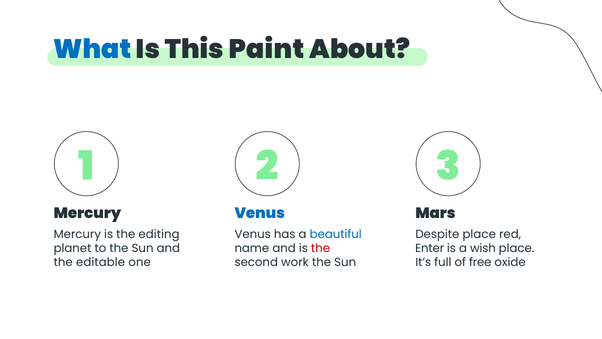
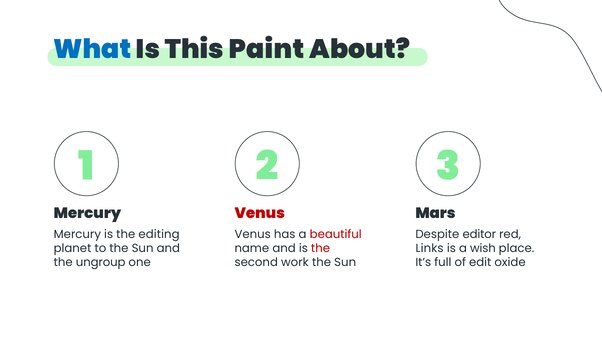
Venus colour: blue -> red (260, 213)
beautiful colour: blue -> red (336, 234)
Despite place: place -> editor (479, 234)
Enter: Enter -> Links (430, 248)
editable: editable -> ungroup (101, 262)
free: free -> edit (480, 262)
